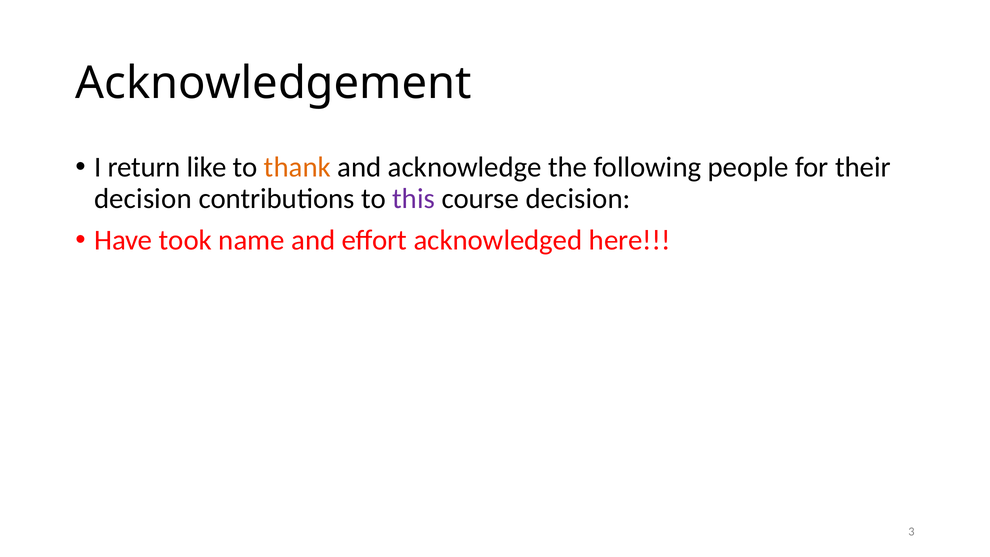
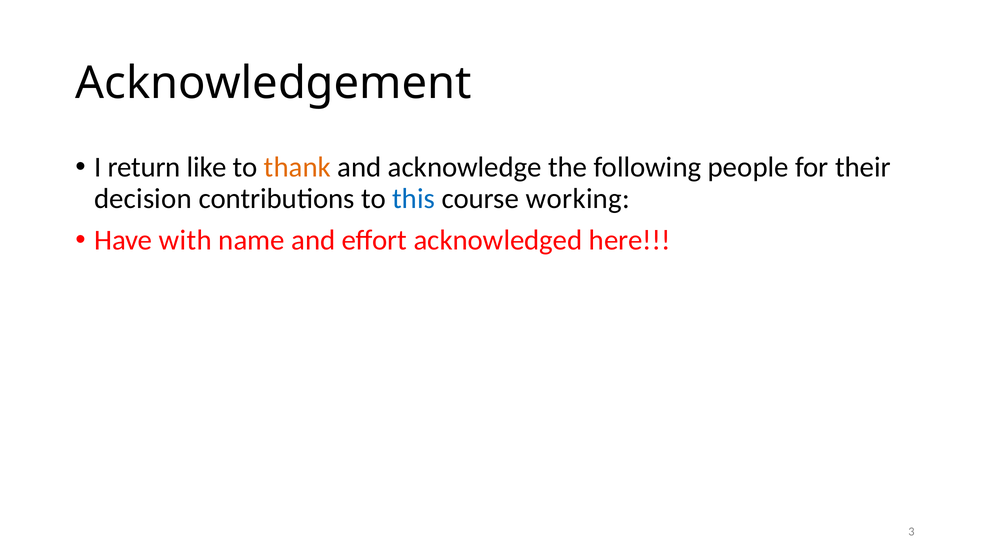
this colour: purple -> blue (414, 199)
course decision: decision -> working (578, 199)
took: took -> with (185, 240)
